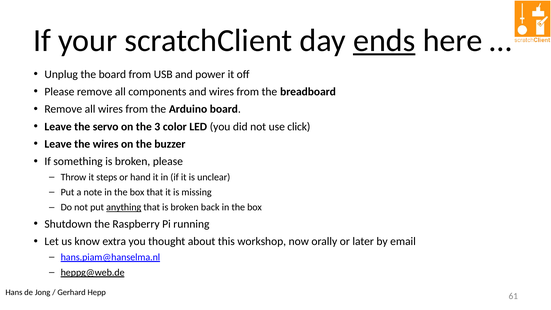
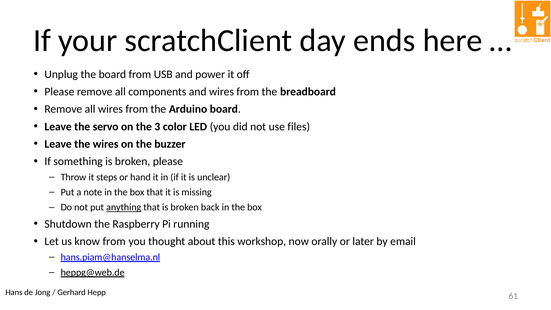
ends underline: present -> none (384, 40)
click: click -> files (299, 127)
know extra: extra -> from (114, 241)
